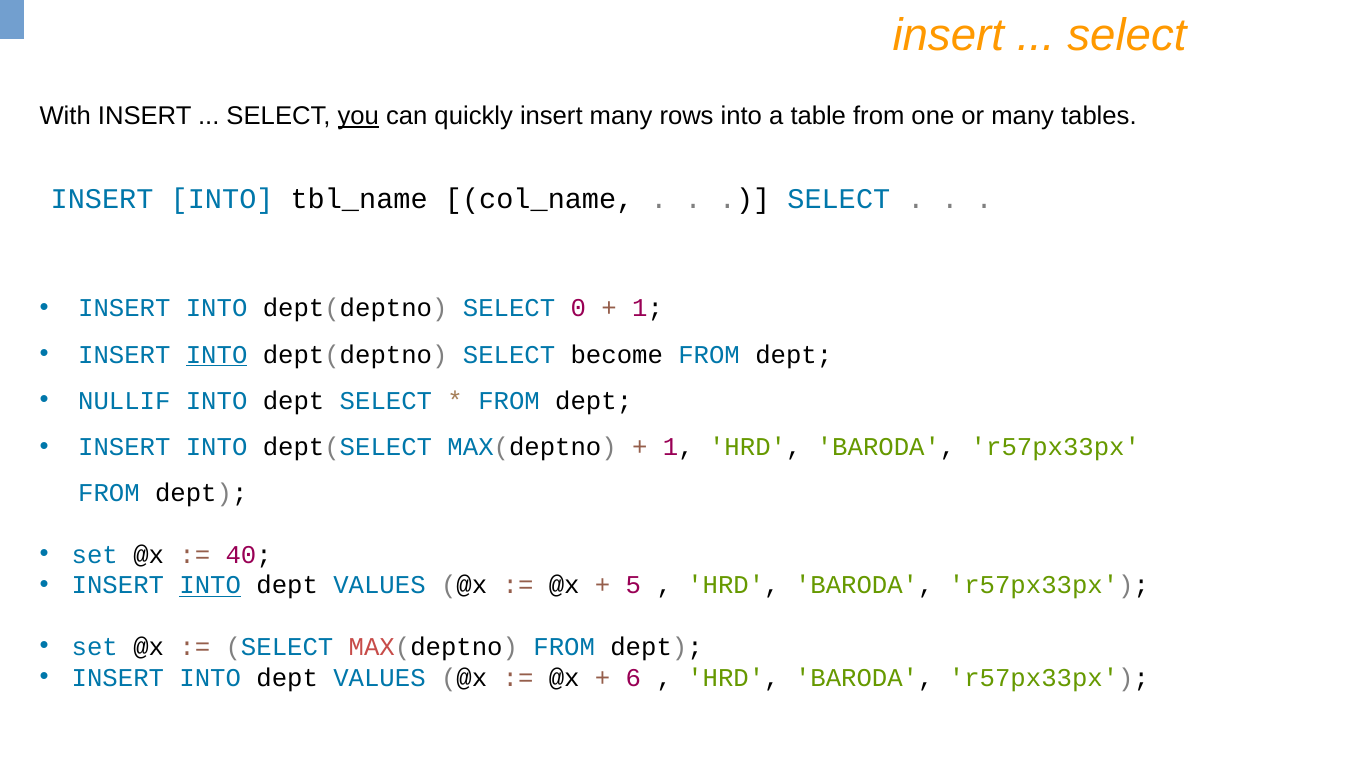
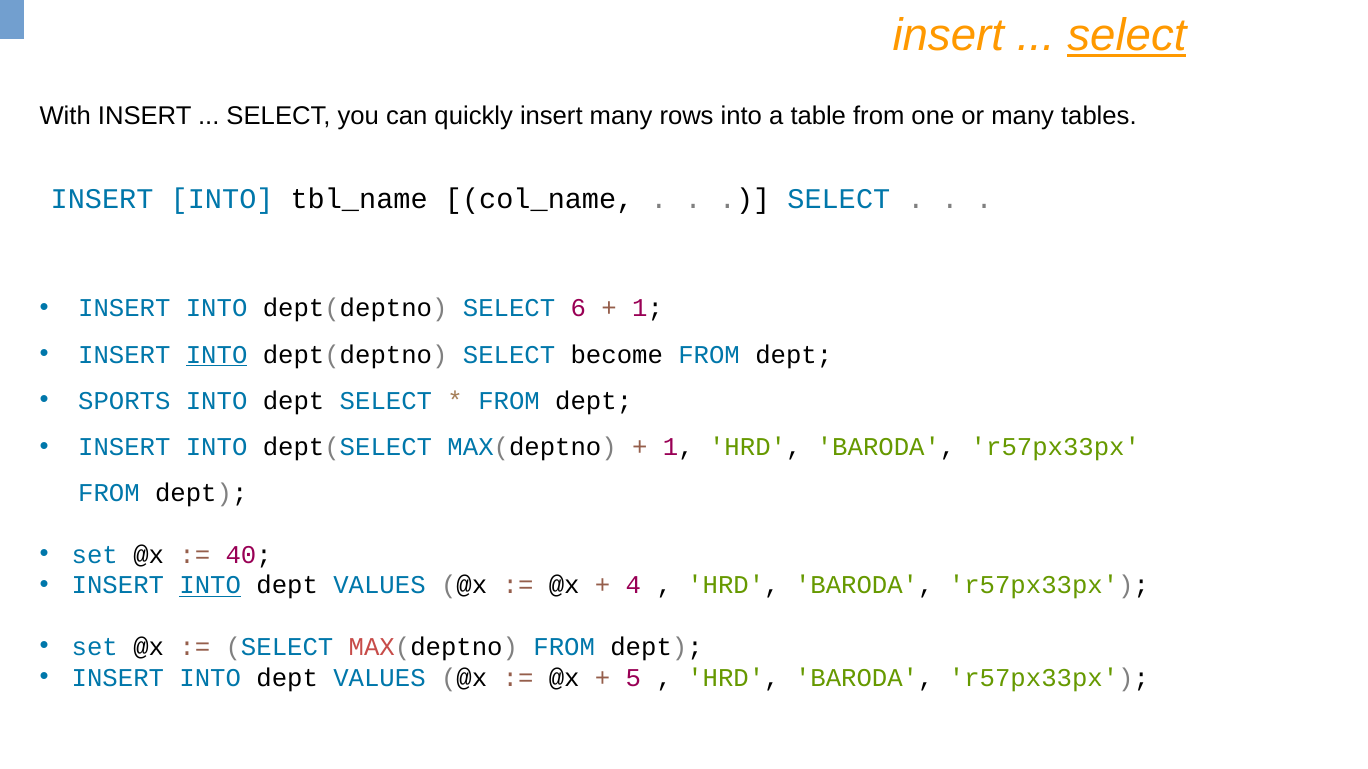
select underline: none -> present (1127, 36)
you underline: present -> none (358, 116)
0: 0 -> 6 (578, 309)
NULLIF: NULLIF -> SPORTS (124, 401)
5: 5 -> 4 (633, 586)
6: 6 -> 5 (633, 678)
